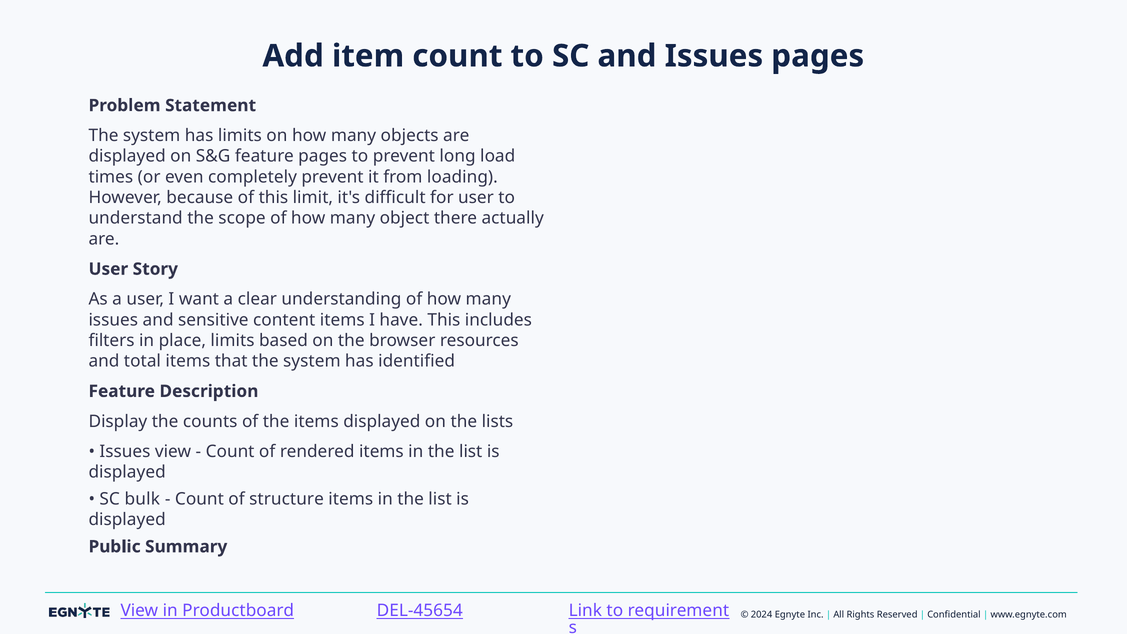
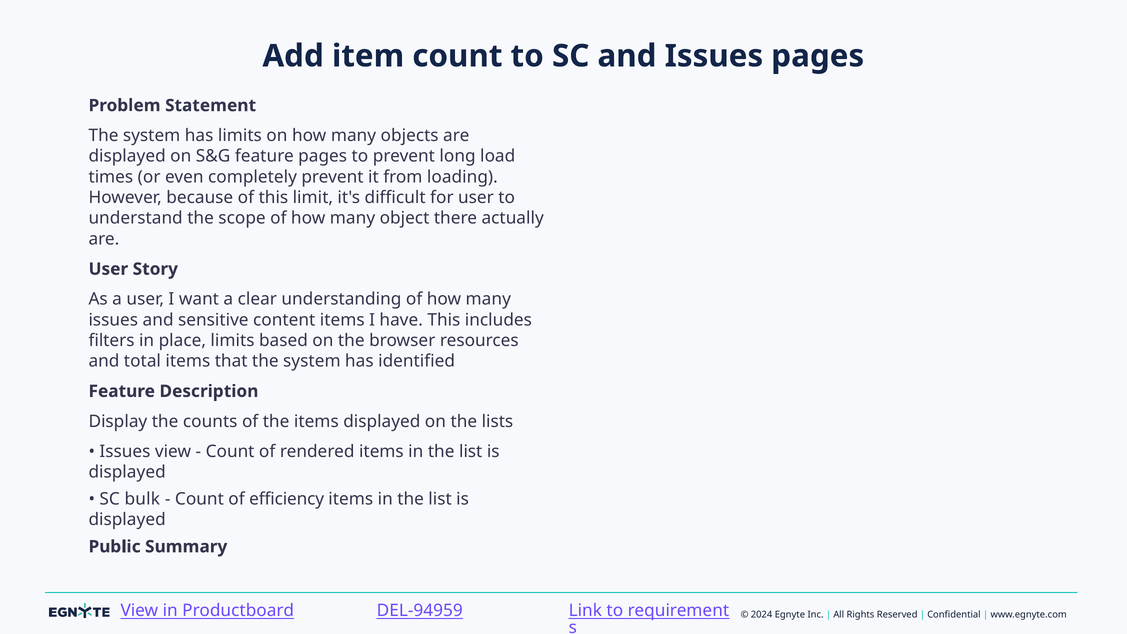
structure: structure -> efficiency (287, 499)
DEL-45654: DEL-45654 -> DEL-94959 (420, 611)
